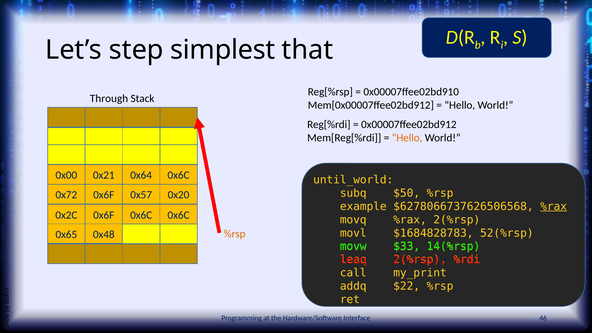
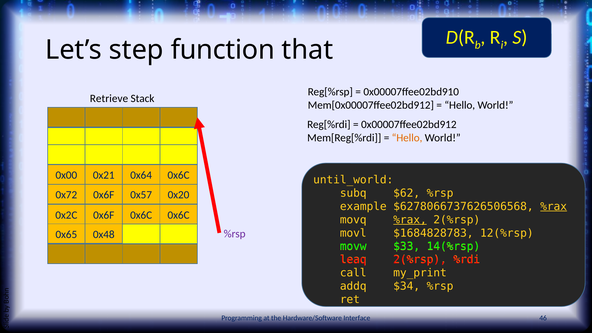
simplest: simplest -> function (223, 50)
Through: Through -> Retrieve (109, 98)
$50: $50 -> $62 (407, 193)
%rax underline: none -> present (410, 220)
52(%rsp: 52(%rsp -> 12(%rsp (507, 233)
%rsp colour: orange -> purple (235, 234)
$22: $22 -> $34 (407, 286)
